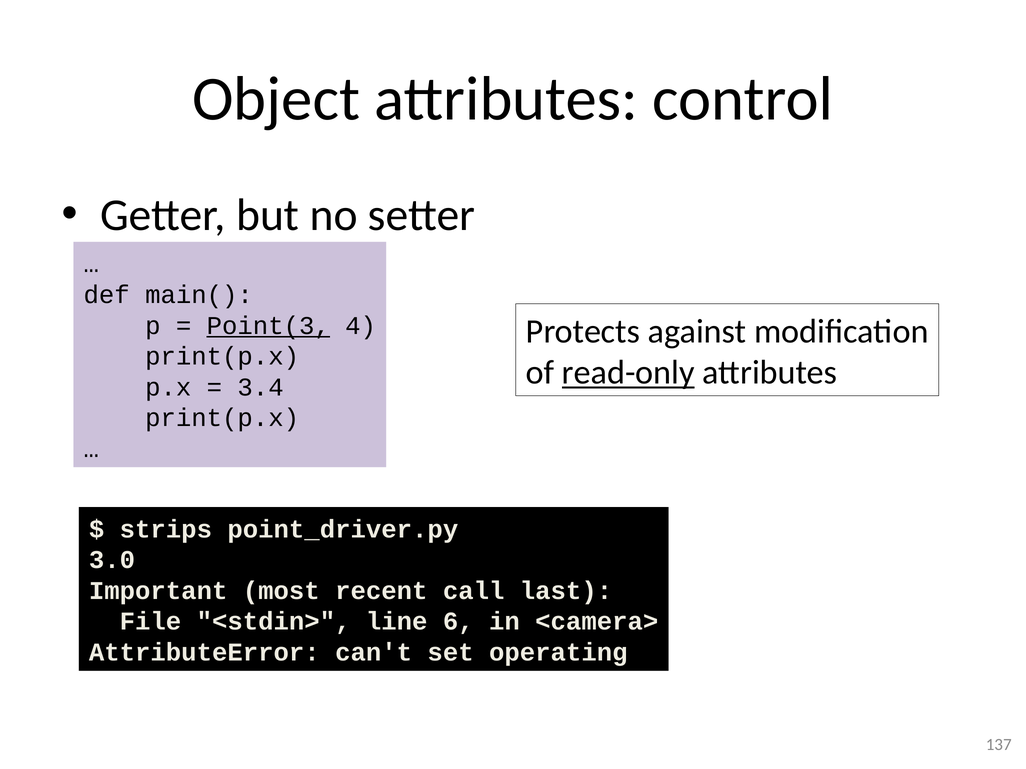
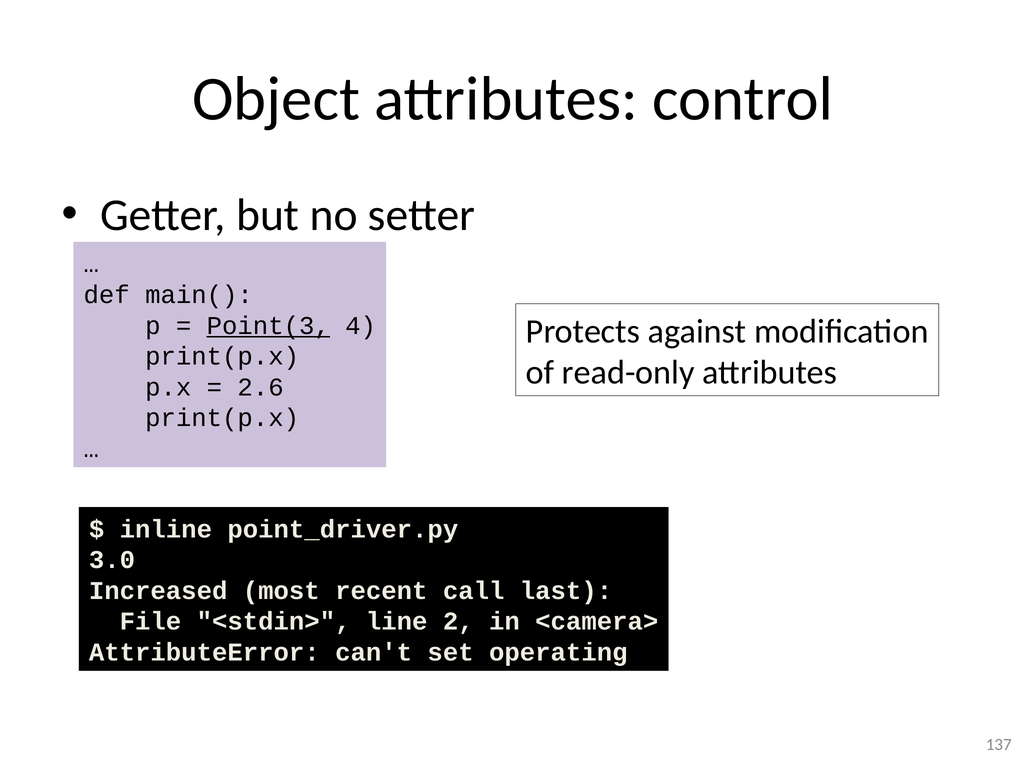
read-only underline: present -> none (628, 373)
3.4: 3.4 -> 2.6 (261, 387)
strips: strips -> inline (166, 530)
Important: Important -> Increased (158, 591)
6: 6 -> 2 (458, 622)
